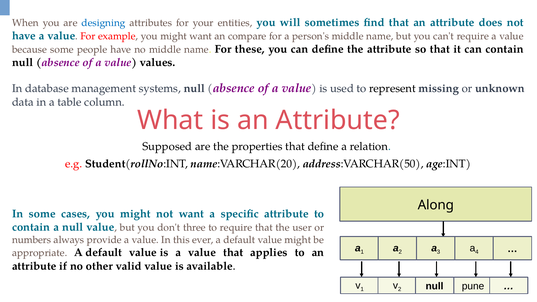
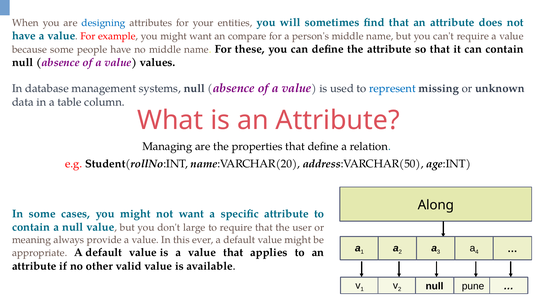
represent colour: black -> blue (392, 89)
Supposed: Supposed -> Managing (167, 146)
three: three -> large (194, 227)
numbers: numbers -> meaning (32, 240)
